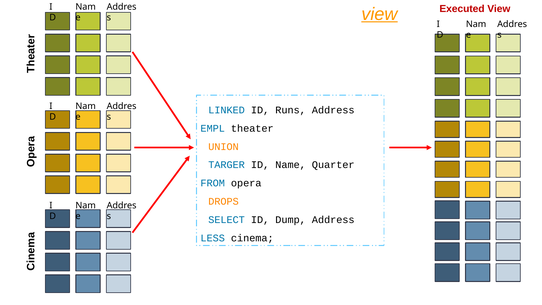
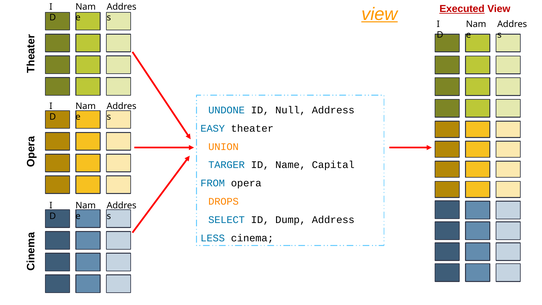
Executed underline: none -> present (462, 9)
LINKED: LINKED -> UNDONE (227, 110)
Runs: Runs -> Null (291, 110)
EMPL: EMPL -> EASY (213, 128)
Quarter: Quarter -> Capital (333, 165)
